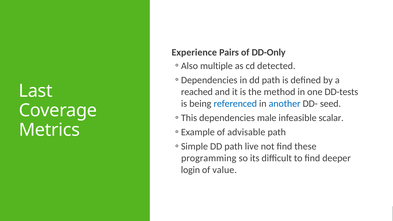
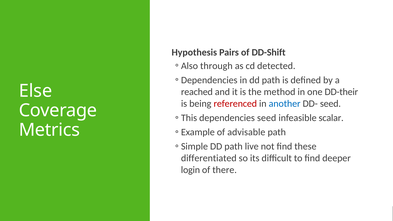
Experience: Experience -> Hypothesis (194, 52)
DD-Only: DD-Only -> DD-Shift (269, 52)
multiple: multiple -> through (216, 66)
Last: Last -> Else (36, 91)
DD-tests: DD-tests -> DD-their (341, 92)
referenced colour: blue -> red (235, 104)
dependencies male: male -> seed (267, 118)
programming: programming -> differentiated (209, 158)
value: value -> there (225, 170)
